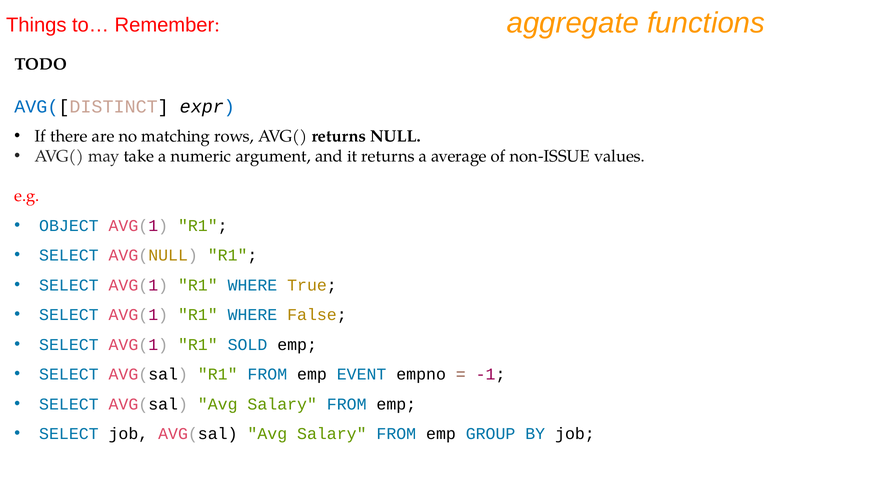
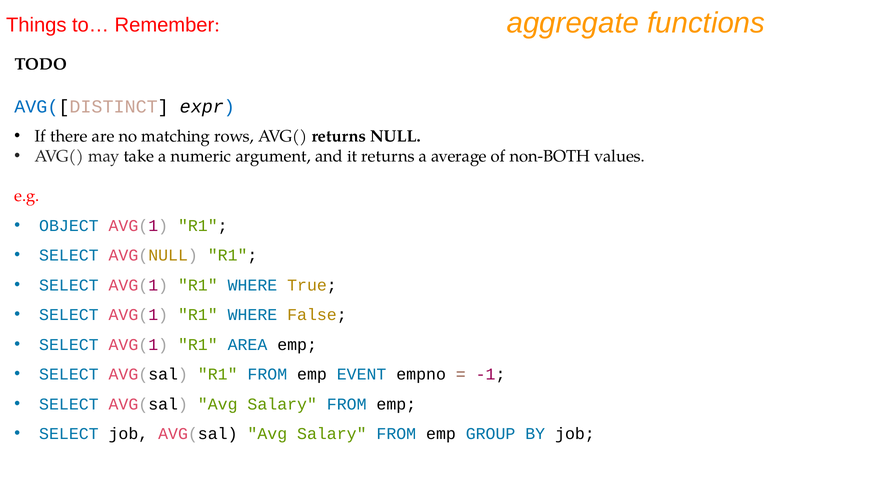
non-ISSUE: non-ISSUE -> non-BOTH (550, 156)
SOLD: SOLD -> AREA (247, 345)
